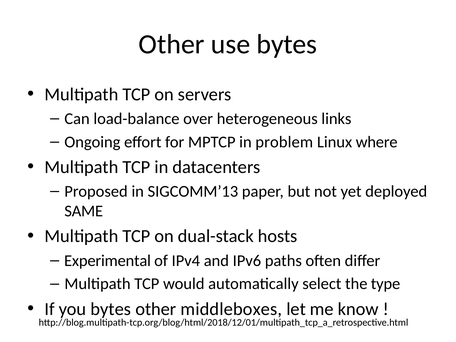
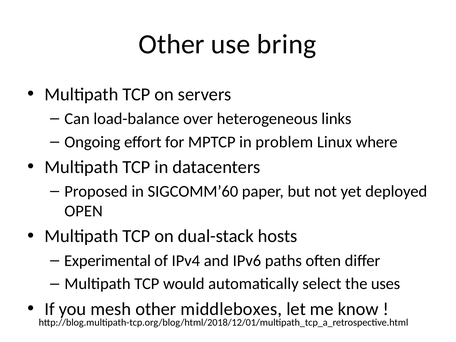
use bytes: bytes -> bring (287, 44)
SIGCOMM’13: SIGCOMM’13 -> SIGCOMM’60 (193, 191)
SAME: SAME -> OPEN (84, 211)
type: type -> uses (386, 284)
you bytes: bytes -> mesh (111, 309)
